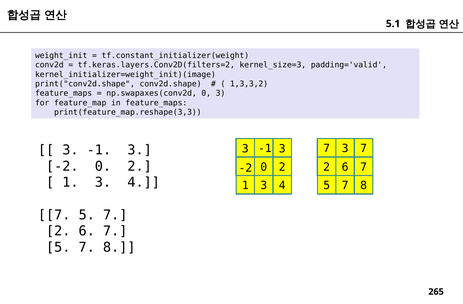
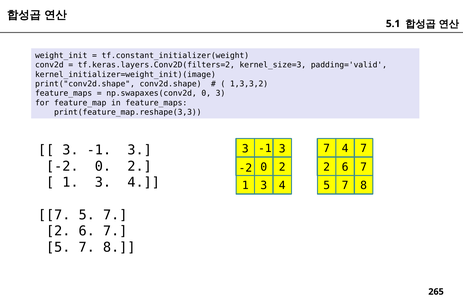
7 3: 3 -> 4 (345, 149)
